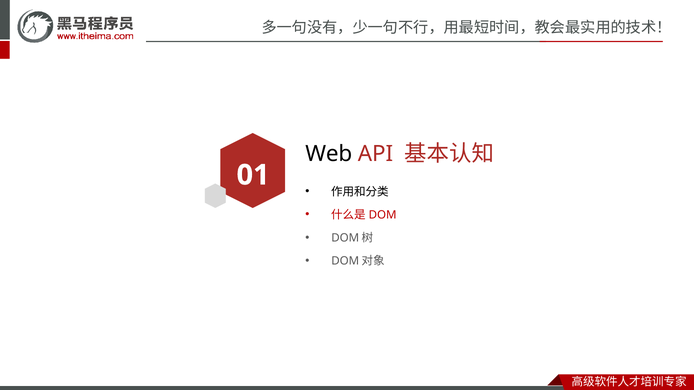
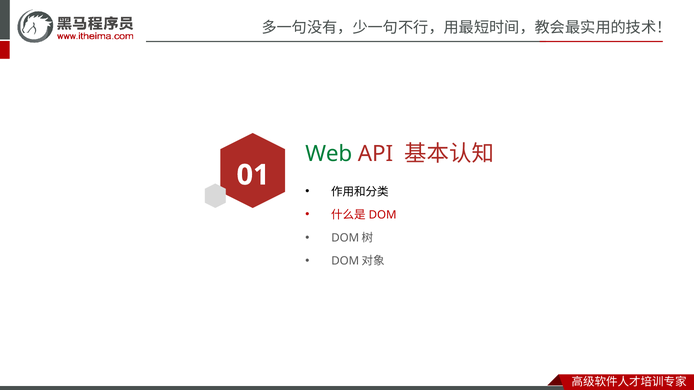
Web colour: black -> green (329, 154)
